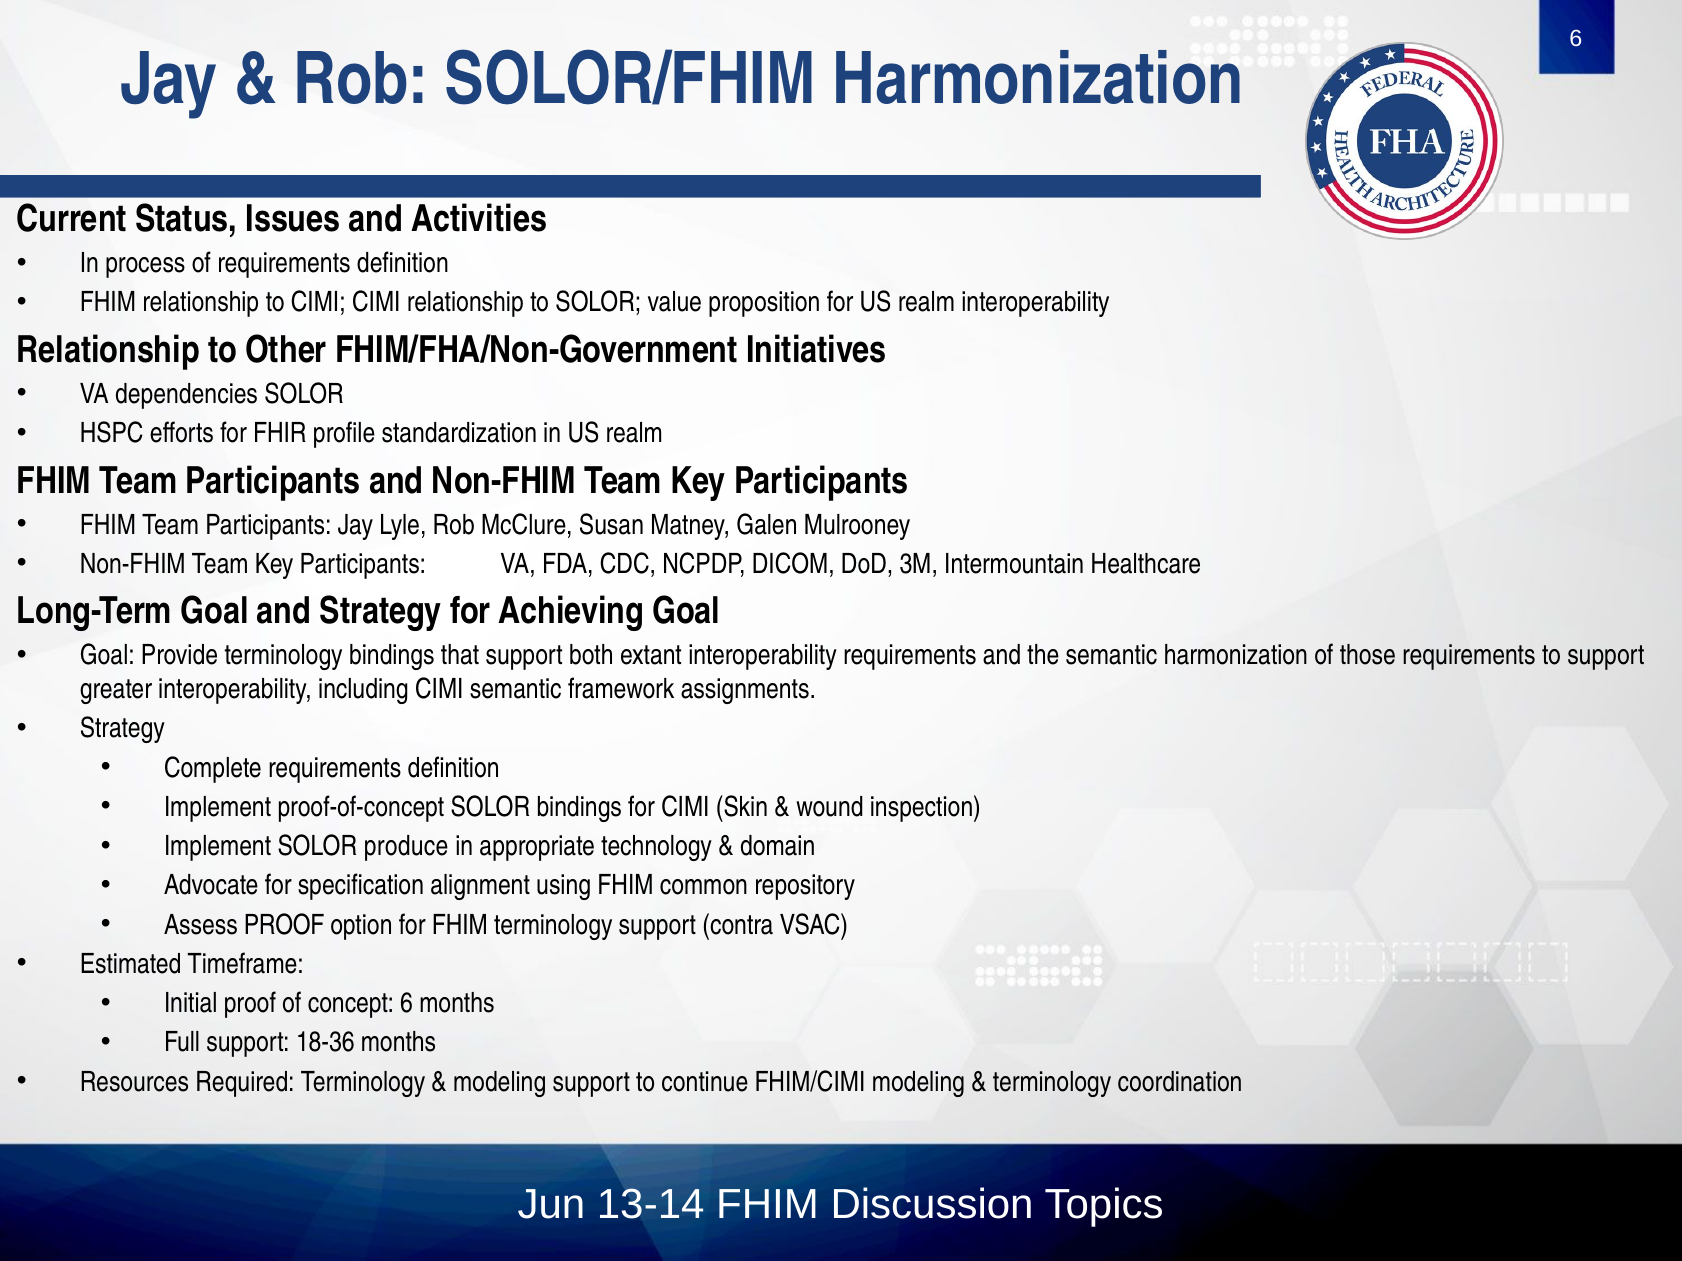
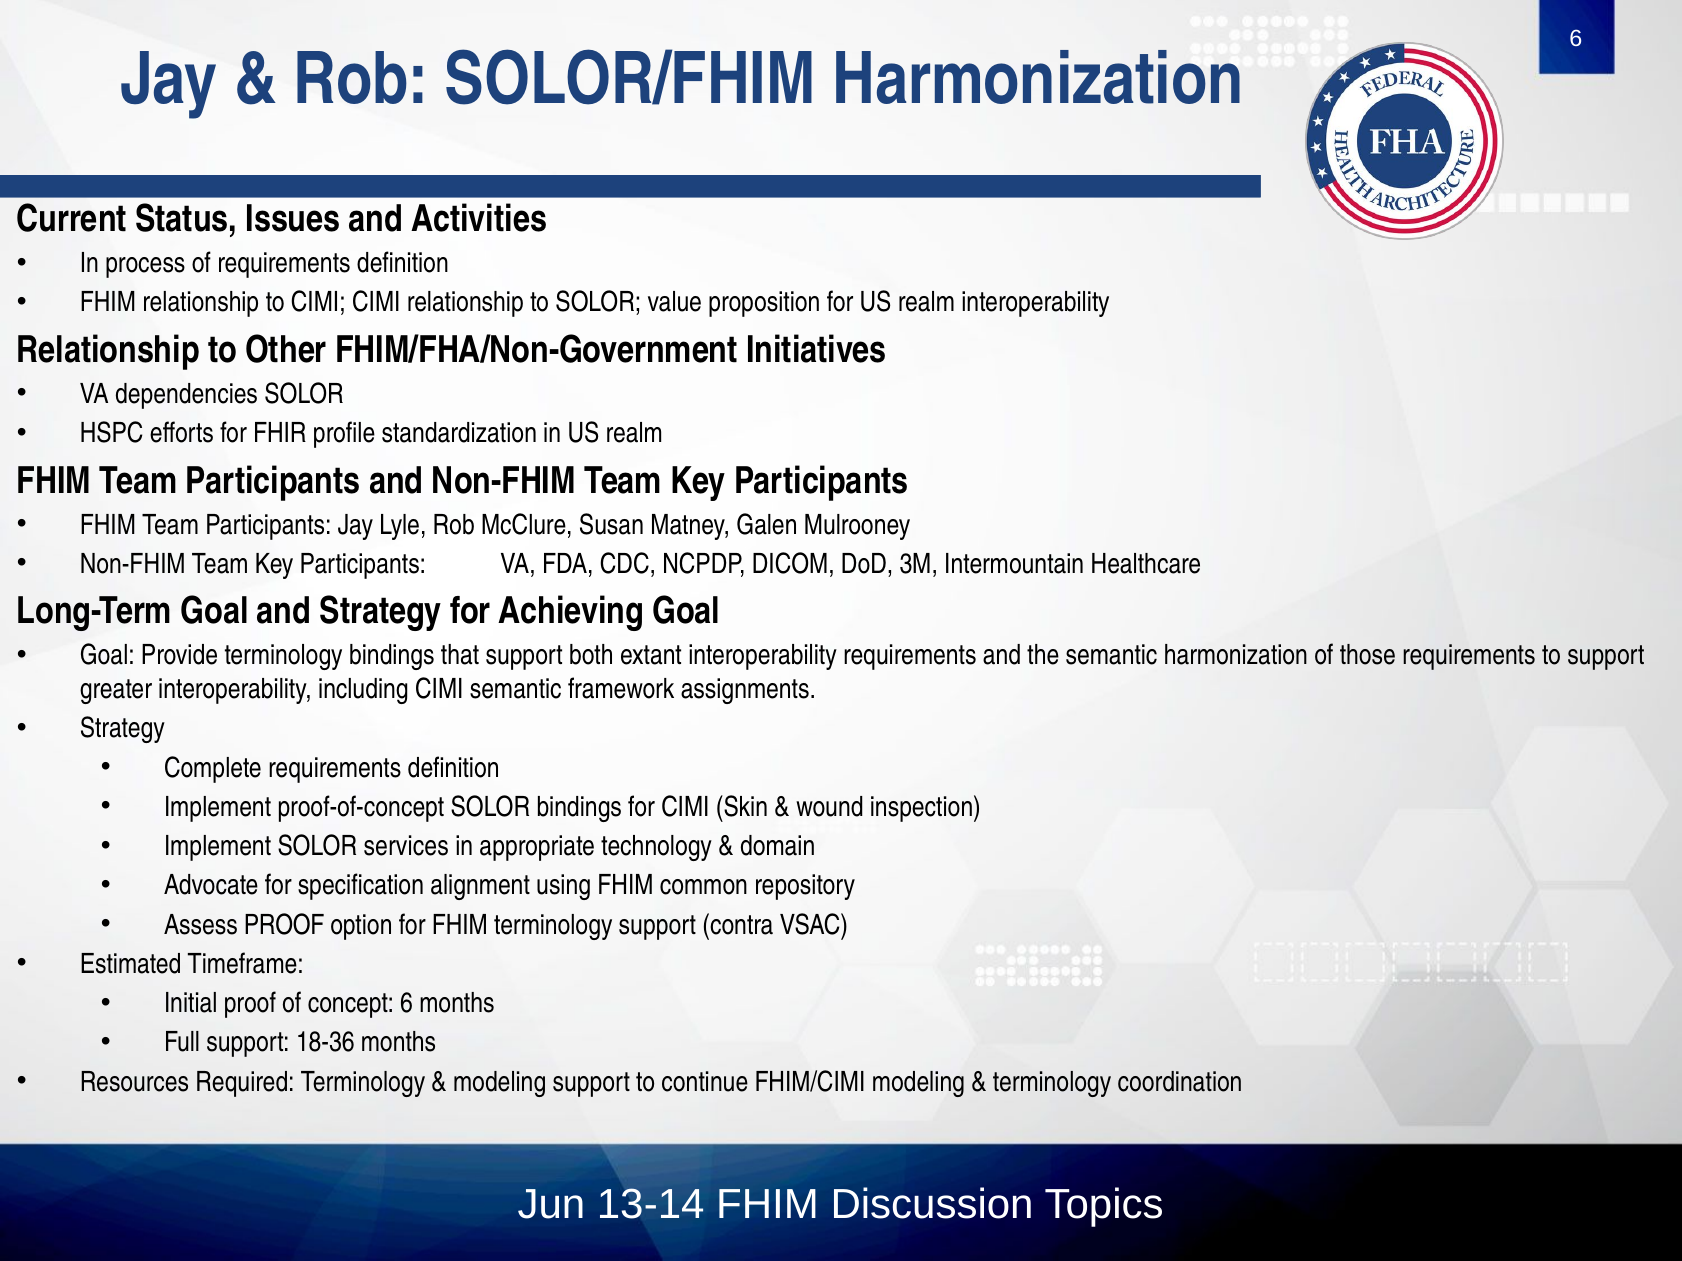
produce: produce -> services (406, 847)
